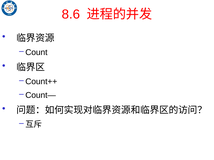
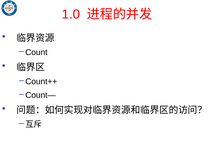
8.6: 8.6 -> 1.0 (71, 14)
